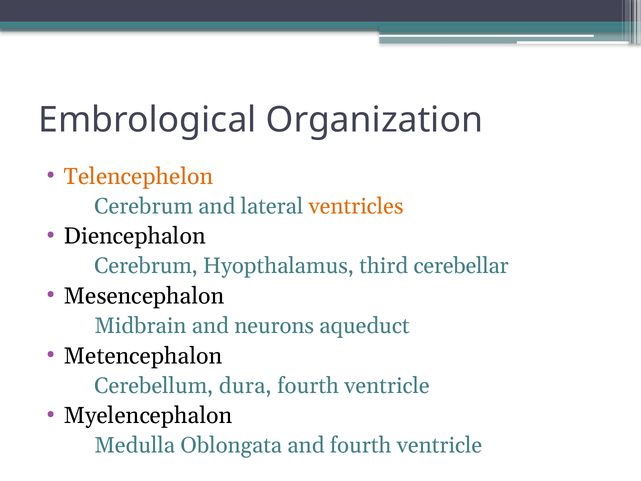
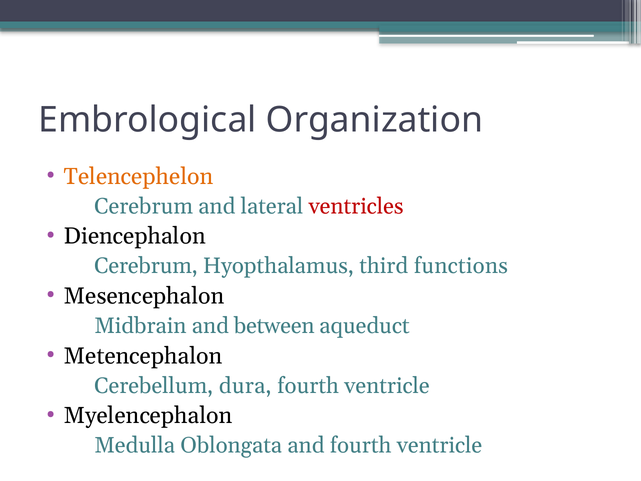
ventricles colour: orange -> red (356, 206)
cerebellar: cerebellar -> functions (461, 266)
neurons: neurons -> between (274, 326)
